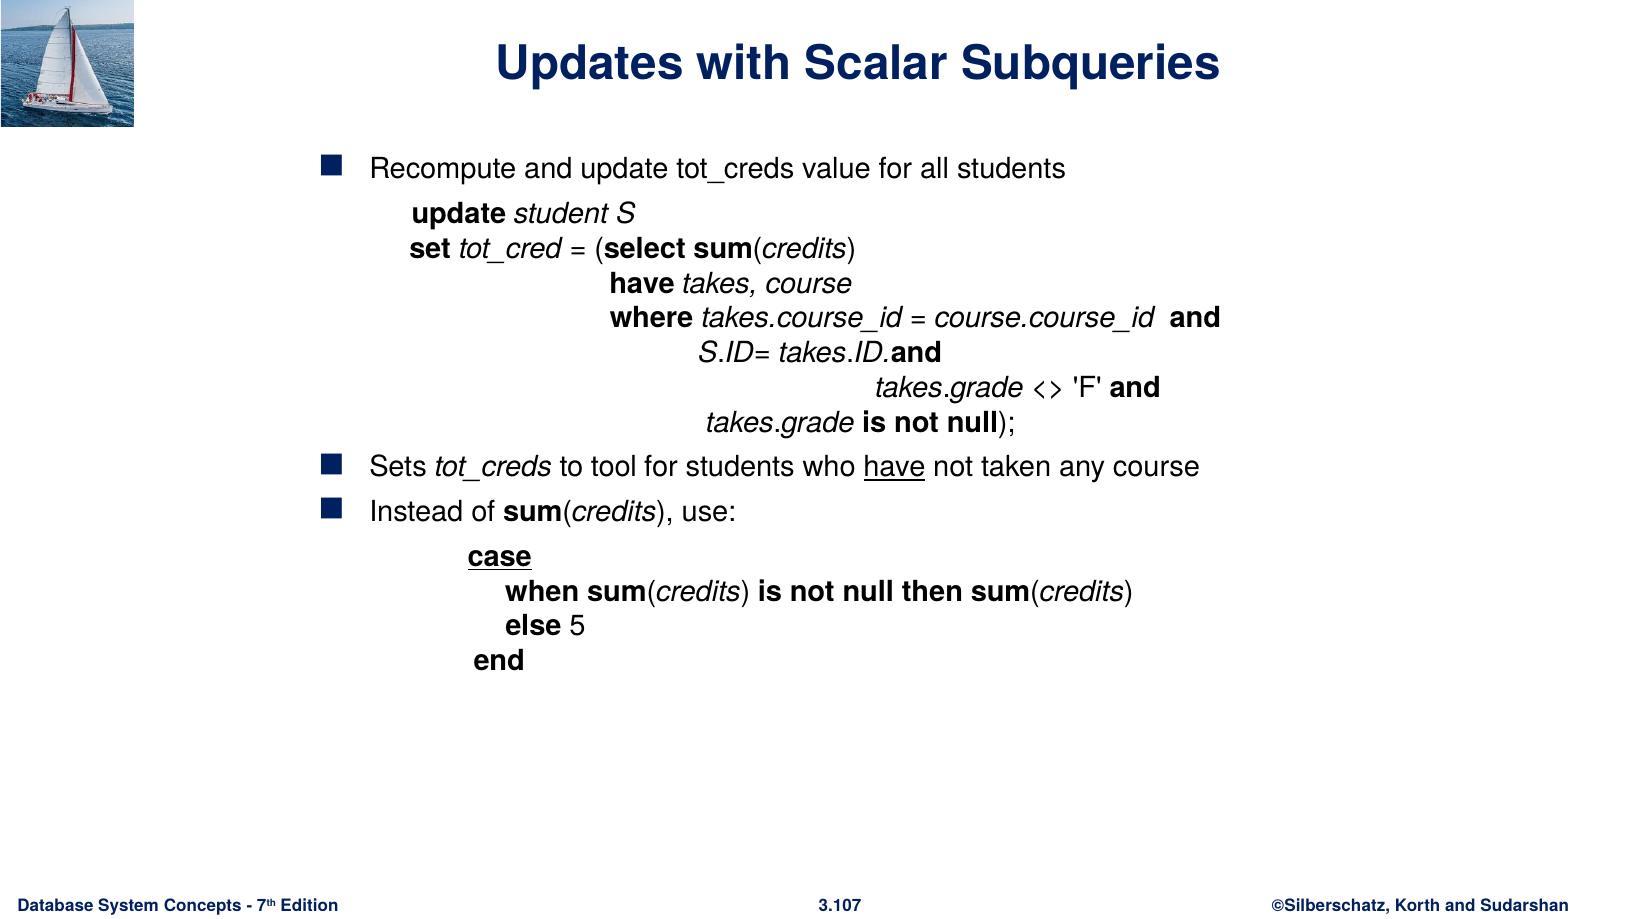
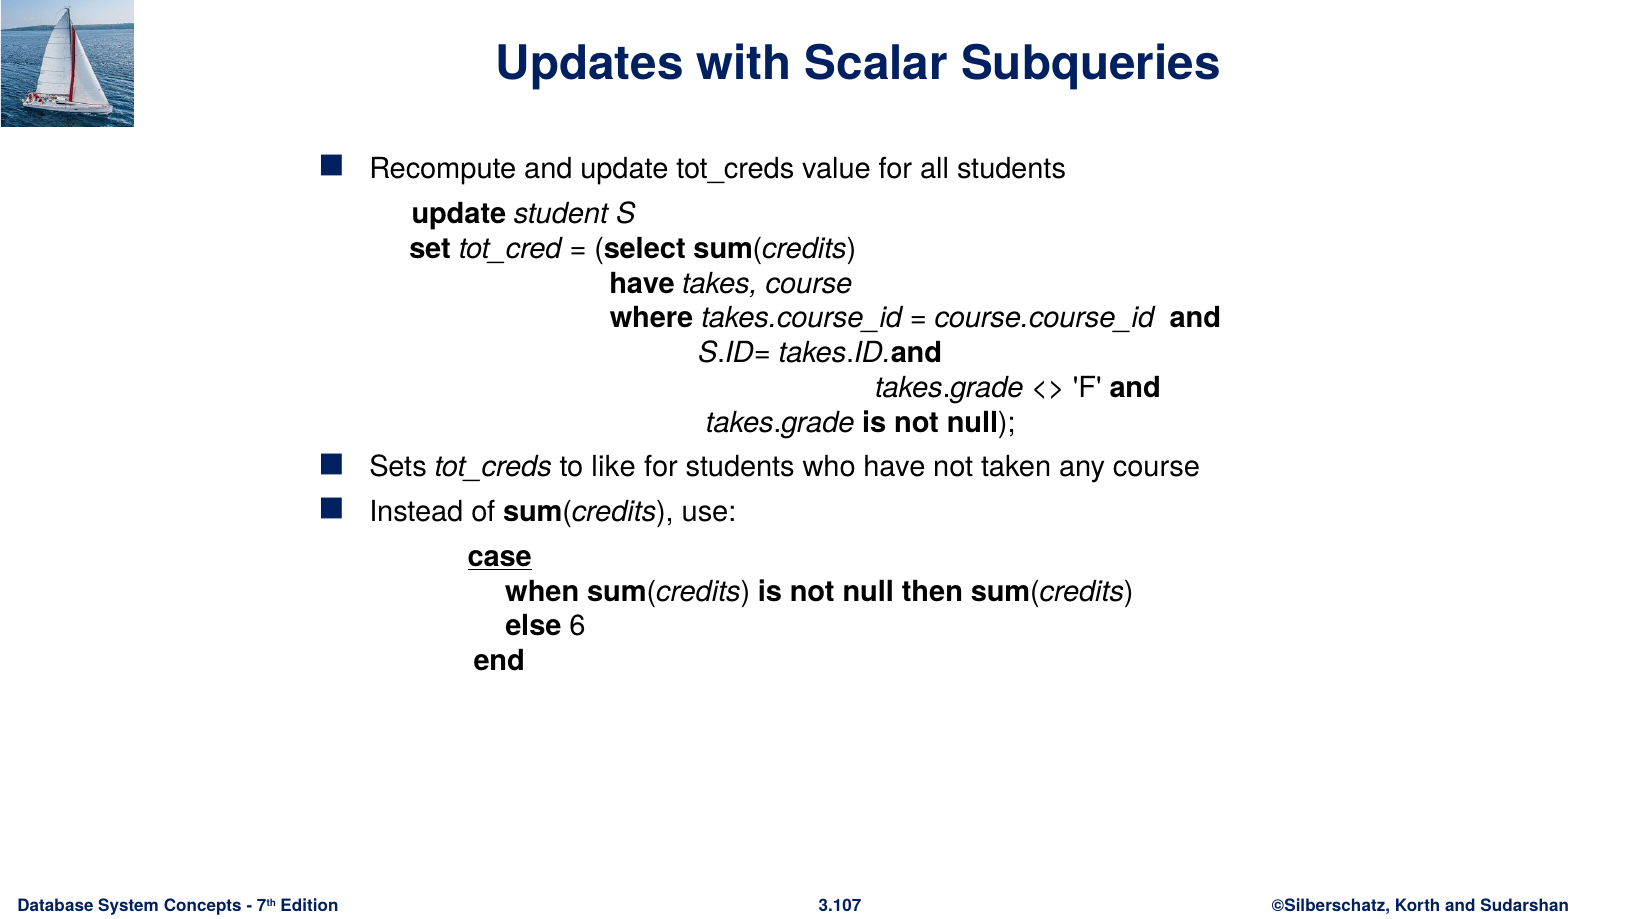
tool: tool -> like (614, 467)
have underline: present -> none (895, 467)
5: 5 -> 6 (577, 626)
